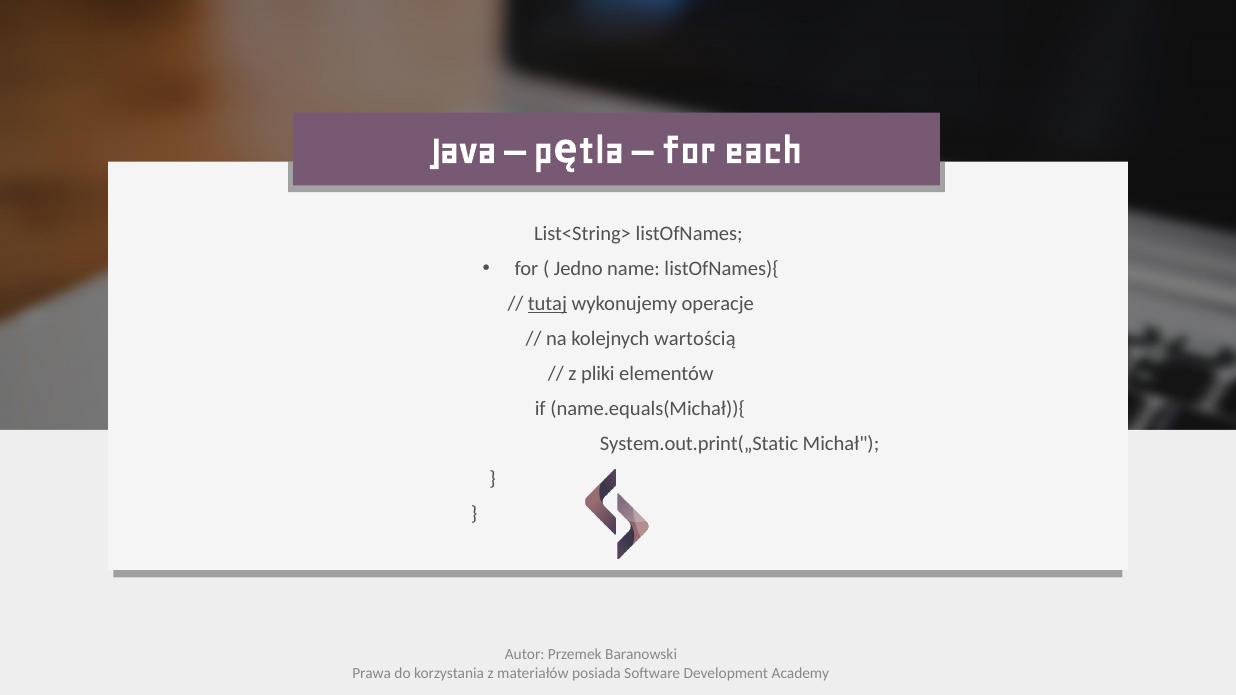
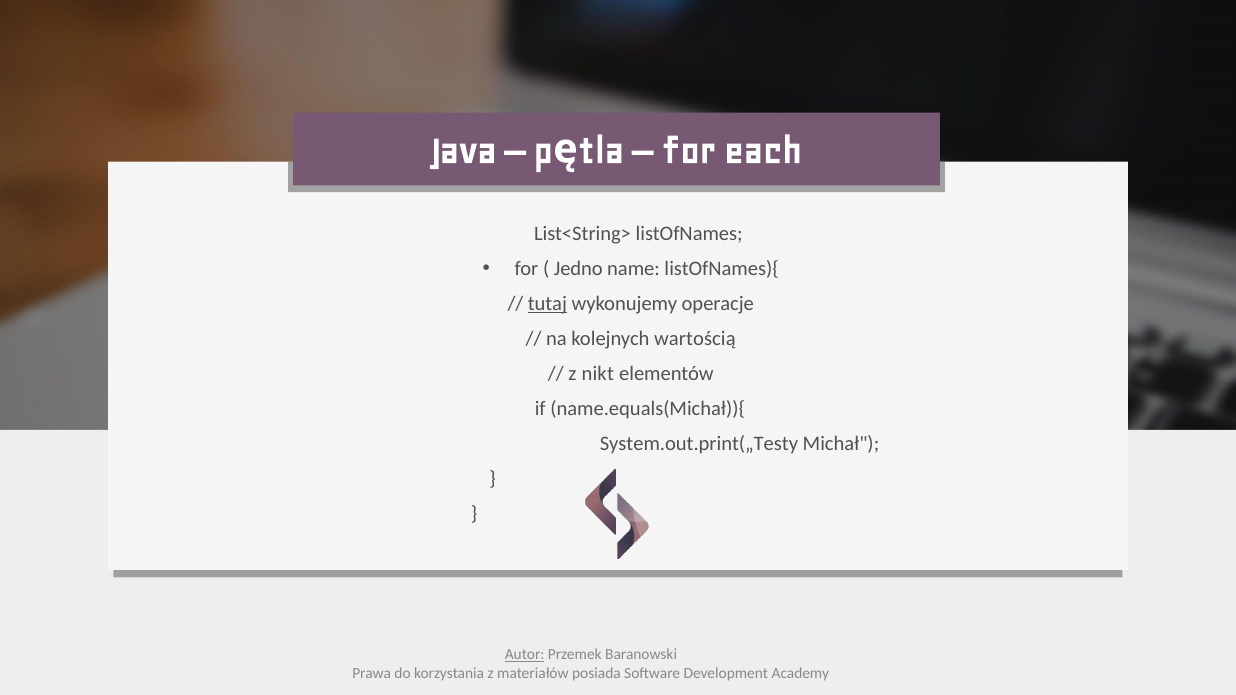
pliki: pliki -> nikt (598, 374)
System.out.print(„Static: System.out.print(„Static -> System.out.print(„Testy (699, 444)
Autor underline: none -> present (525, 655)
